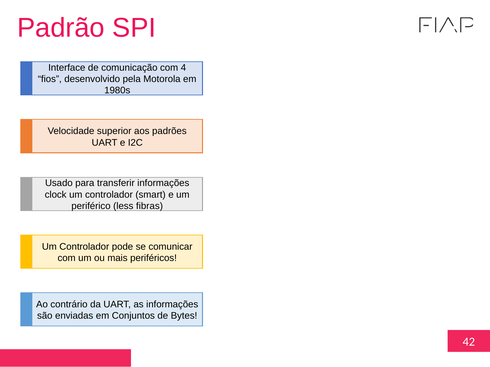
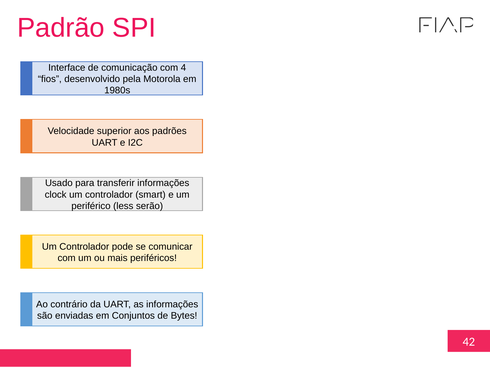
fibras: fibras -> serão (150, 206)
